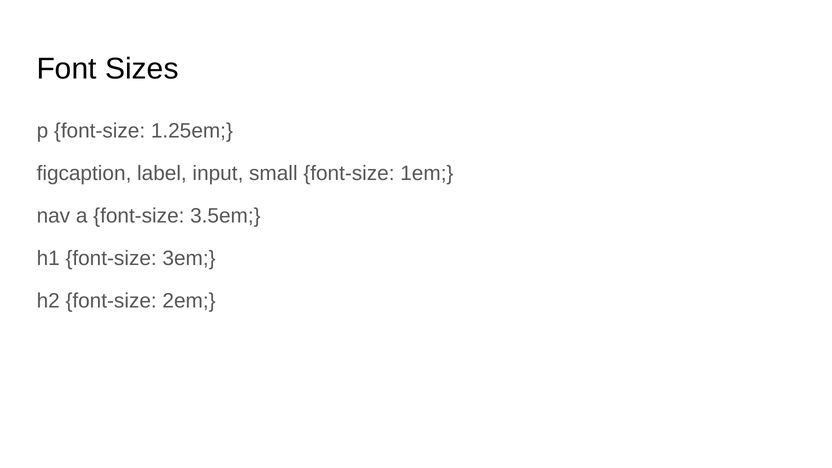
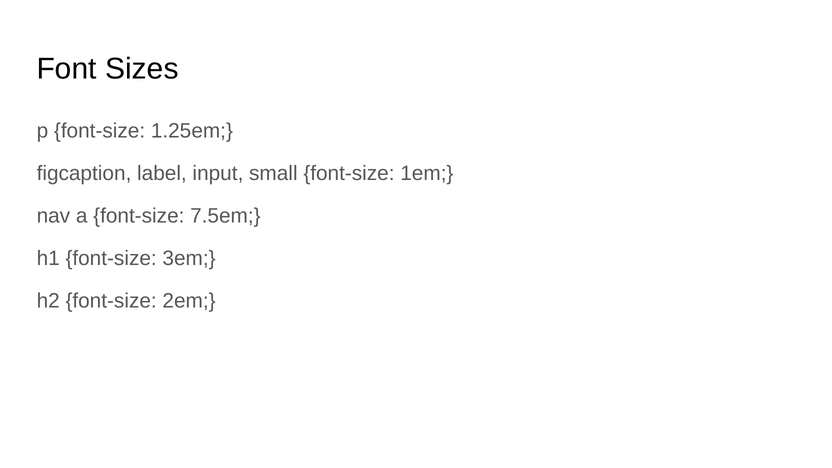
3.5em: 3.5em -> 7.5em (225, 216)
